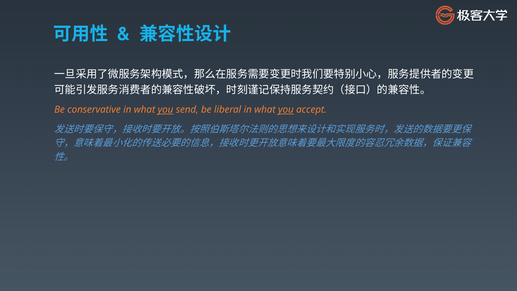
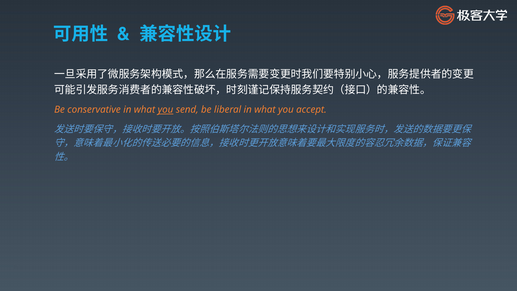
you underline: present -> none (286, 110)
